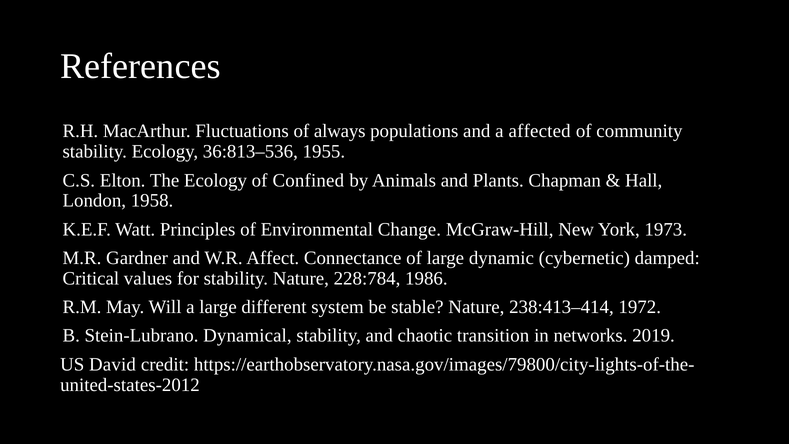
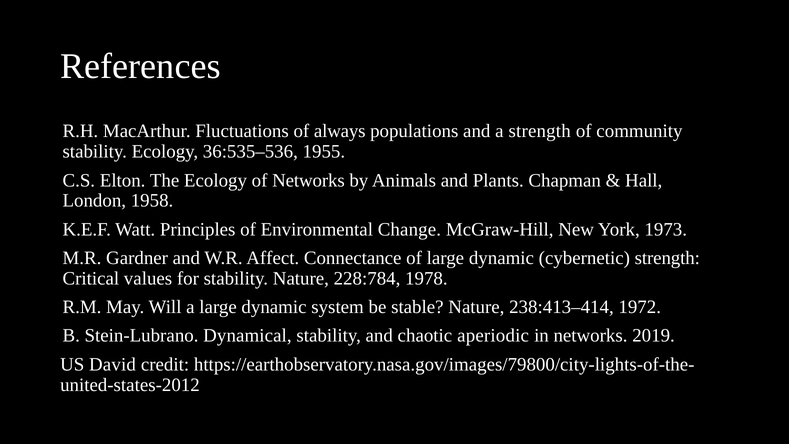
a affected: affected -> strength (540, 131)
36:813–536: 36:813–536 -> 36:535–536 (250, 152)
of Confined: Confined -> Networks (308, 180)
cybernetic damped: damped -> strength (667, 258)
1986: 1986 -> 1978 (426, 278)
a large different: different -> dynamic (274, 307)
transition: transition -> aperiodic (493, 336)
